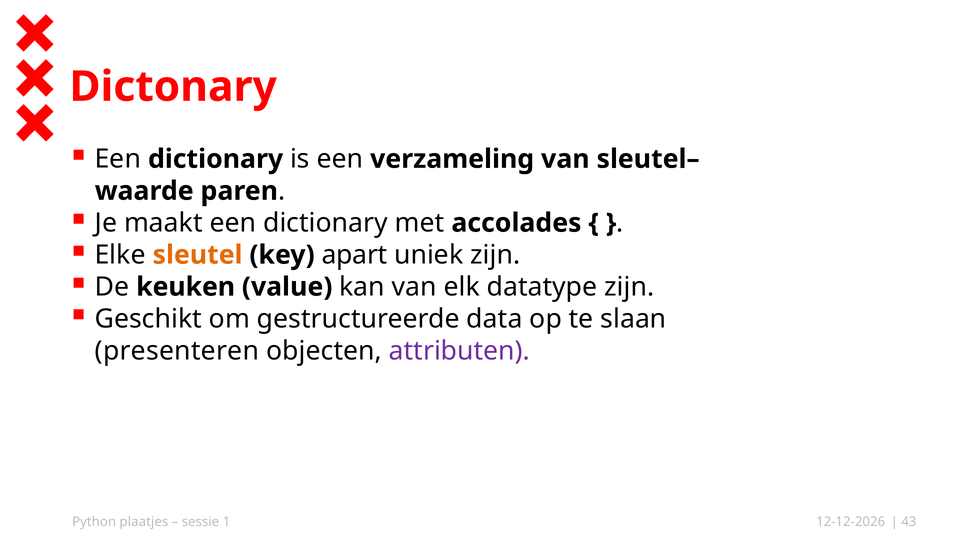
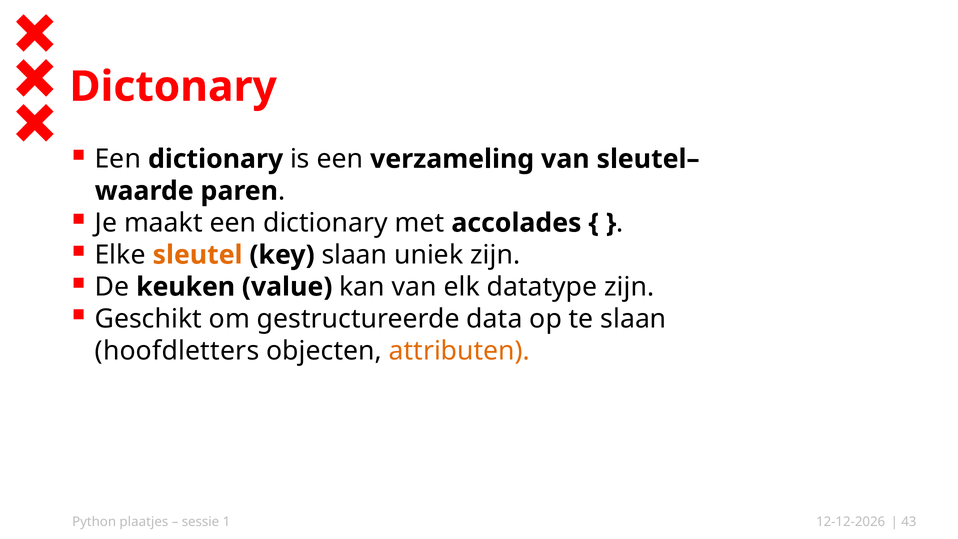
key apart: apart -> slaan (354, 255)
presenteren: presenteren -> hoofdletters (177, 351)
attributen colour: purple -> orange (459, 351)
